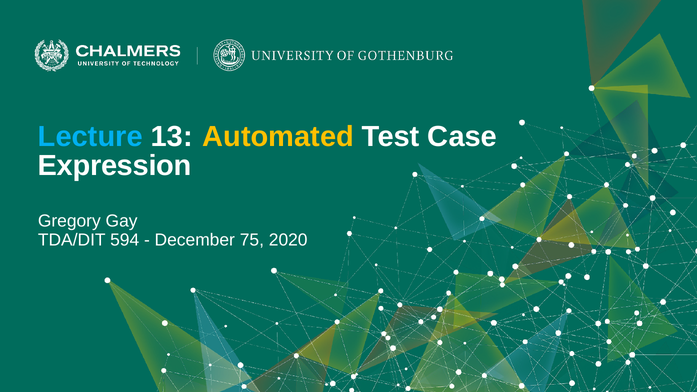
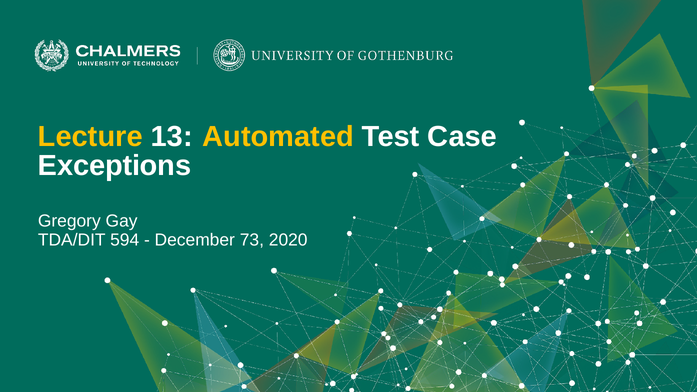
Lecture colour: light blue -> yellow (90, 137)
Expression: Expression -> Exceptions (115, 166)
75: 75 -> 73 (252, 240)
